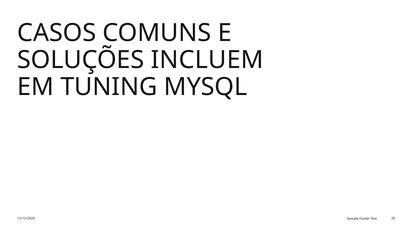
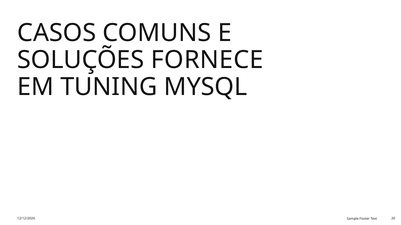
INCLUEM: INCLUEM -> FORNECE (207, 60)
